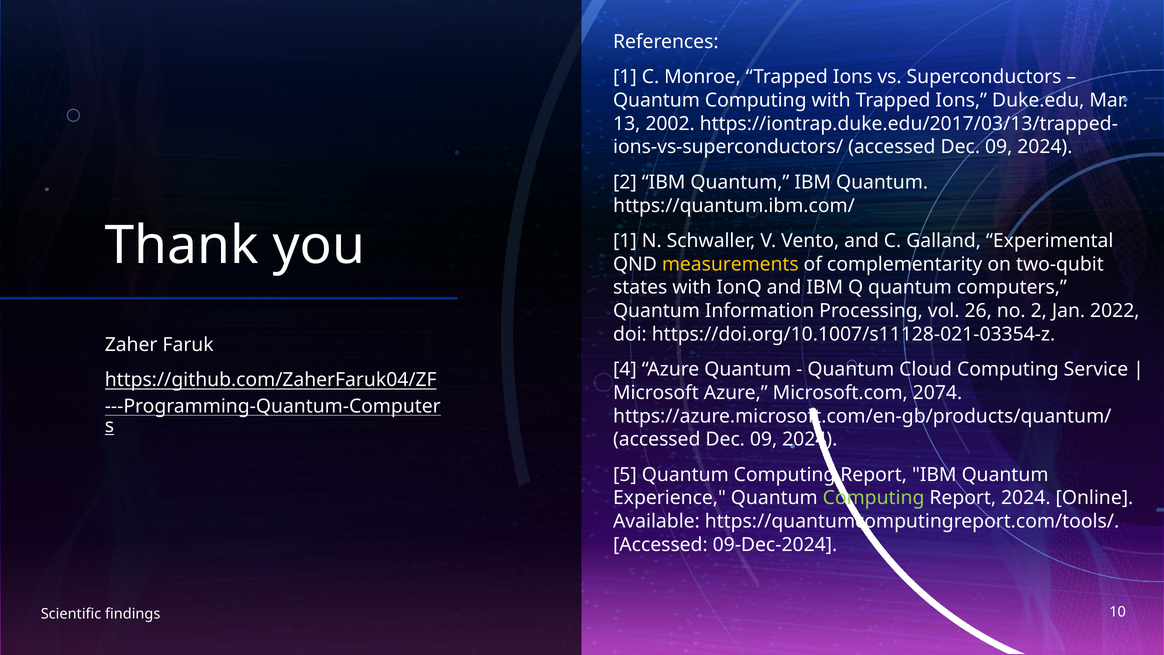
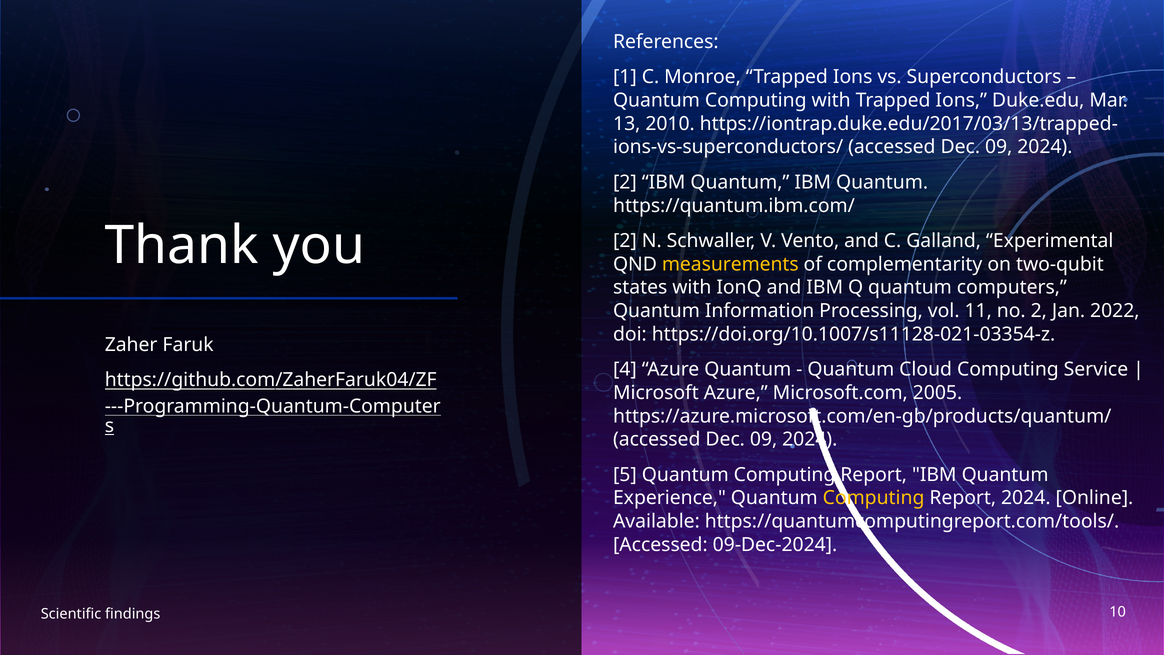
2002: 2002 -> 2010 (670, 124)
1: 1 -> 2 (625, 241)
26: 26 -> 11 (978, 311)
2074: 2074 -> 2005 (937, 393)
Computing colour: light green -> yellow (874, 498)
